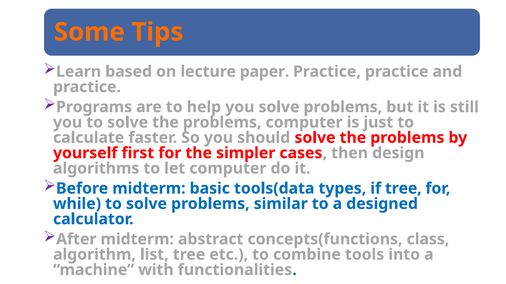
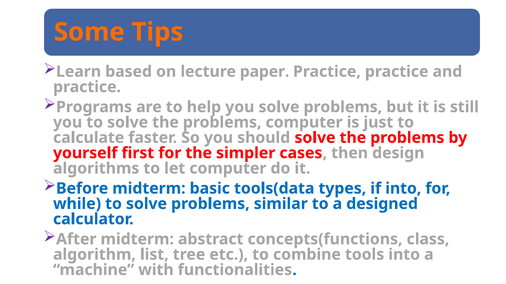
if tree: tree -> into (403, 189)
